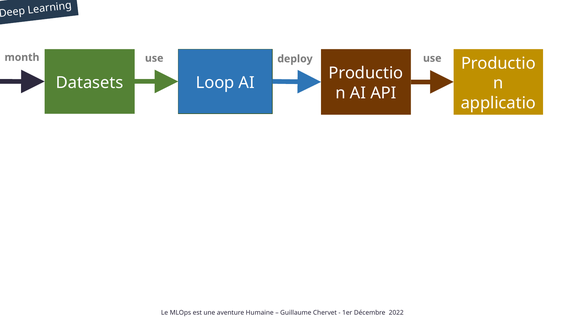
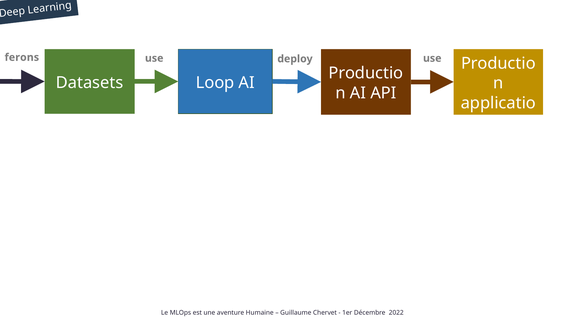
month: month -> ferons (22, 57)
